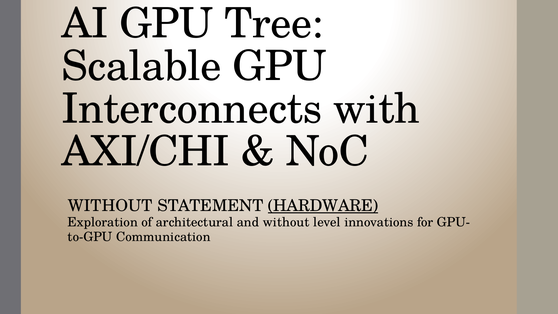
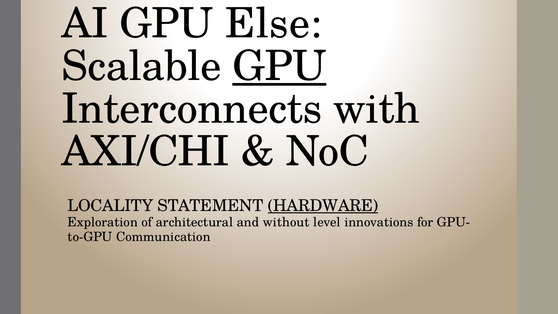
Tree: Tree -> Else (274, 24)
GPU underline: none -> present (280, 66)
WITHOUT: WITHOUT -> LOCALITY (110, 206)
